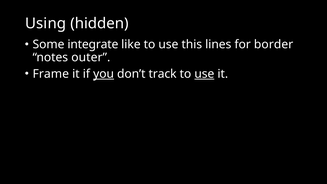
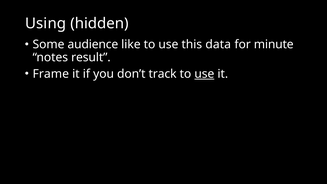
integrate: integrate -> audience (93, 44)
lines: lines -> data (218, 44)
border: border -> minute (274, 44)
outer: outer -> result (91, 57)
you underline: present -> none (104, 74)
